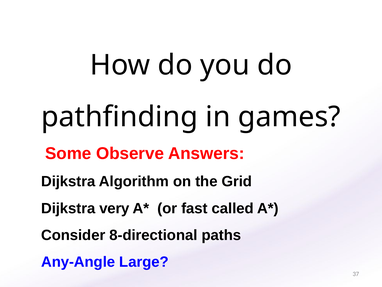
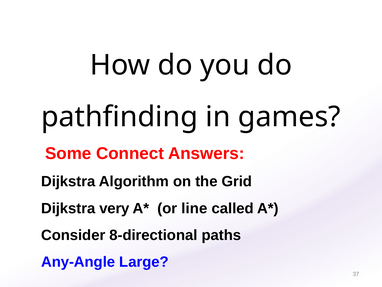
Observe: Observe -> Connect (130, 153)
fast: fast -> line (194, 208)
